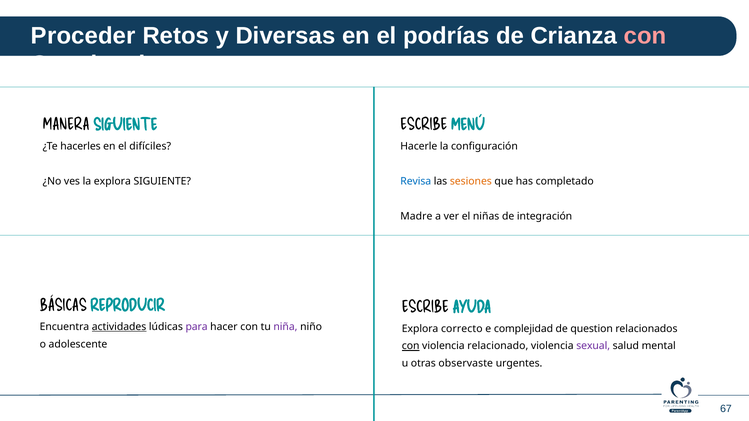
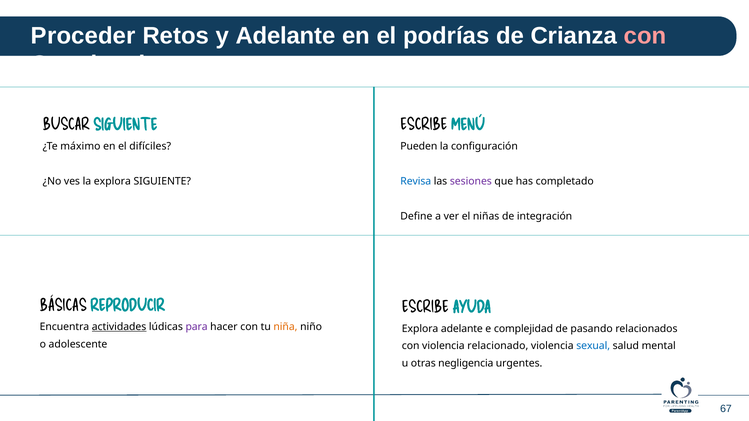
y Diversas: Diversas -> Adelante (286, 36)
MANERA: MANERA -> BUSCAR (66, 125)
hacerles: hacerles -> máximo (80, 146)
Hacerle: Hacerle -> Pueden (419, 146)
sesiones colour: orange -> purple (471, 181)
Madre: Madre -> Define (416, 216)
niña colour: purple -> orange (285, 327)
Explora correcto: correcto -> adelante (462, 329)
question: question -> pasando (592, 329)
con underline: present -> none (411, 346)
sexual colour: purple -> blue (593, 346)
observaste: observaste -> negligencia (466, 364)
